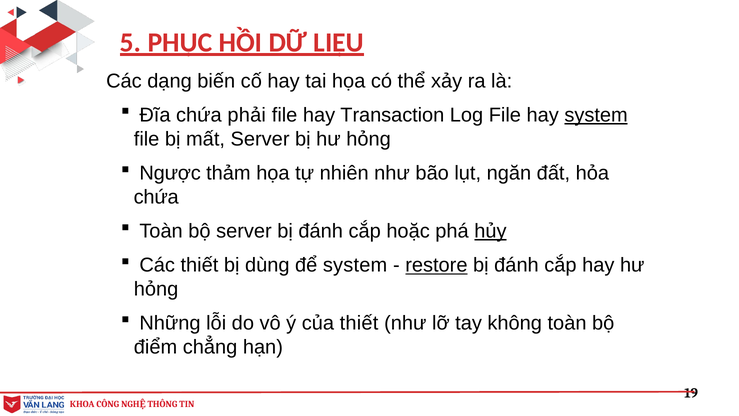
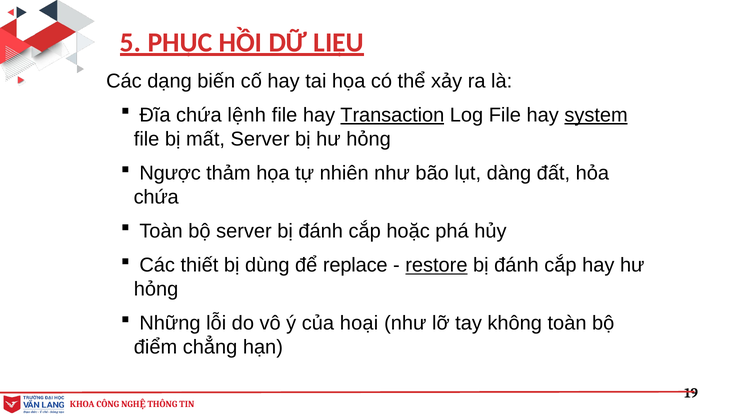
phải: phải -> lệnh (247, 115)
Transaction underline: none -> present (392, 115)
ngăn: ngăn -> dàng (509, 173)
hủy underline: present -> none (490, 231)
để system: system -> replace (355, 265)
của thiết: thiết -> hoại (359, 323)
